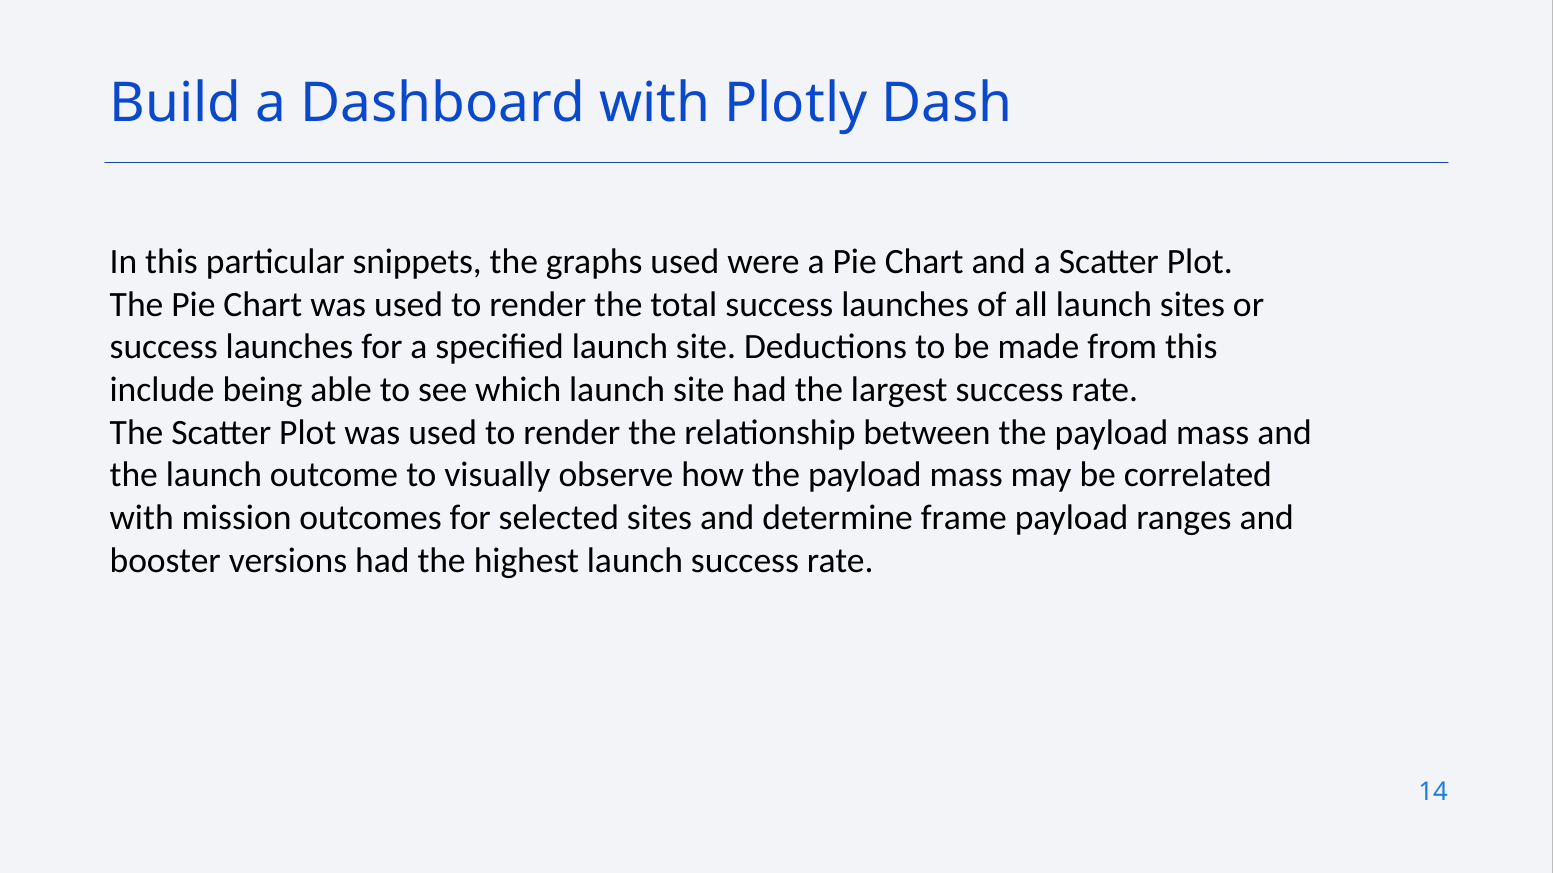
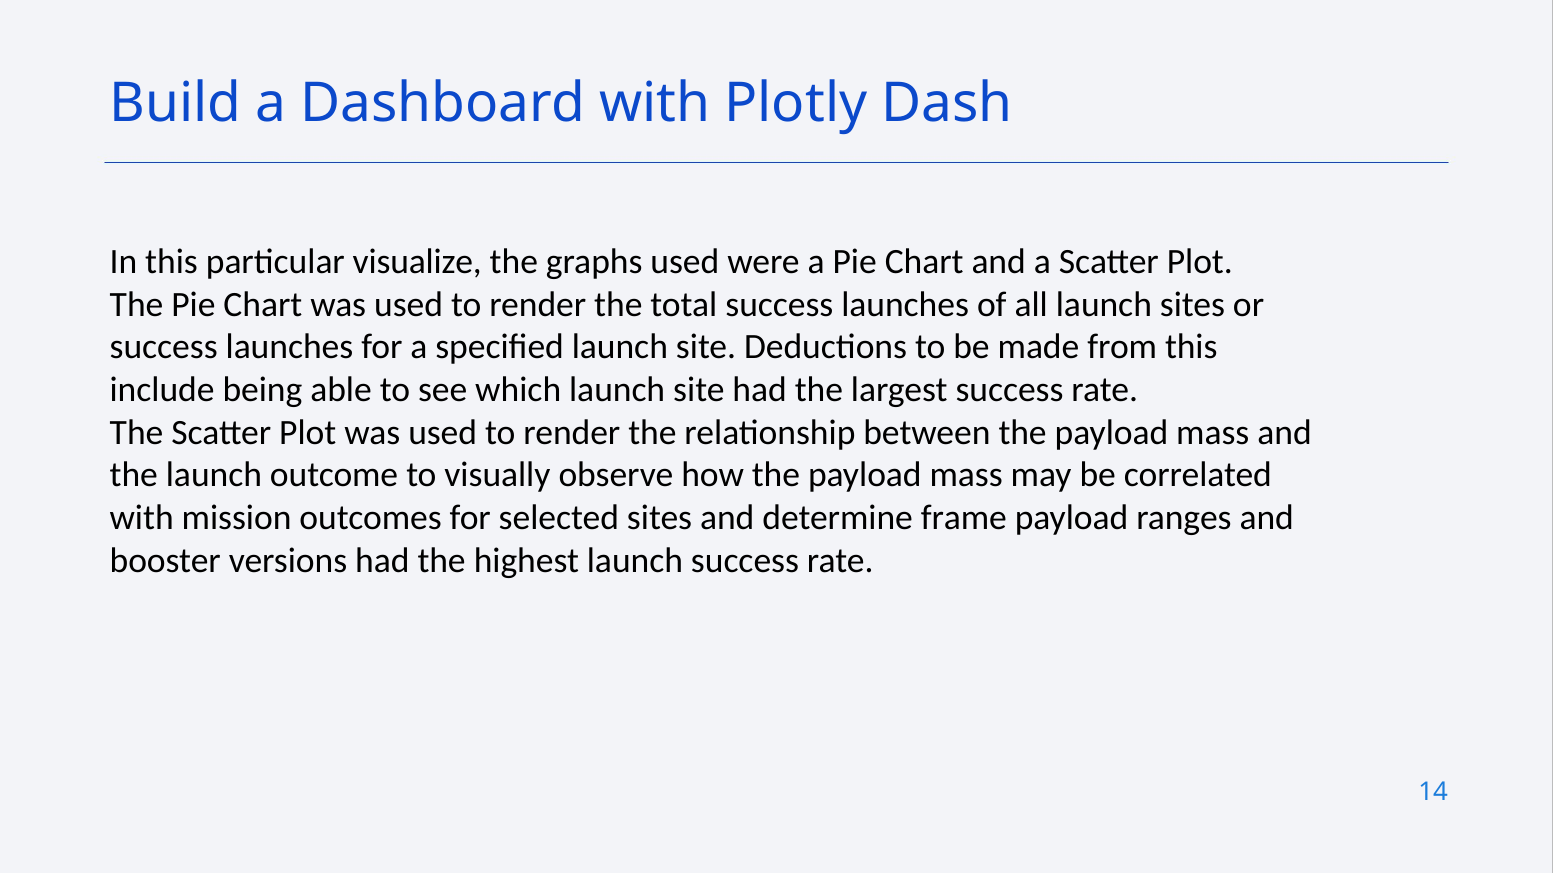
snippets: snippets -> visualize (417, 262)
